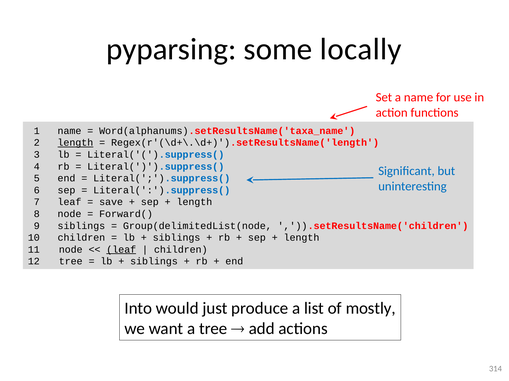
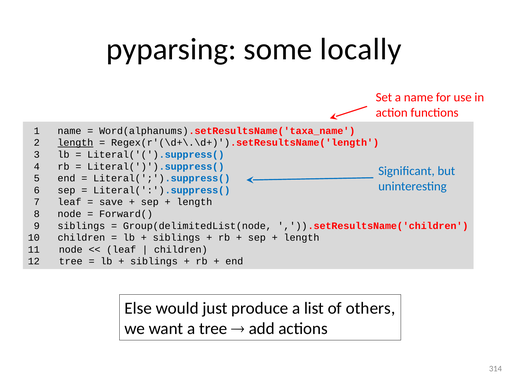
leaf underline: present -> none (121, 250)
Into: Into -> Else (138, 309)
mostly: mostly -> others (371, 309)
